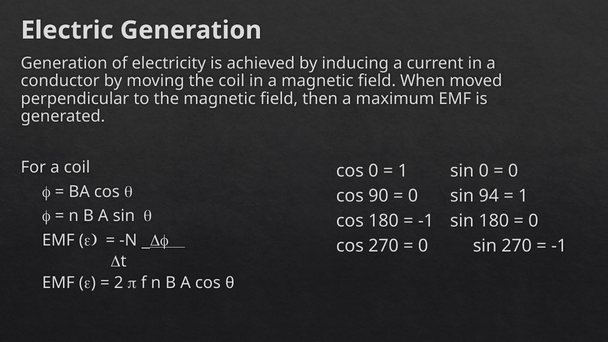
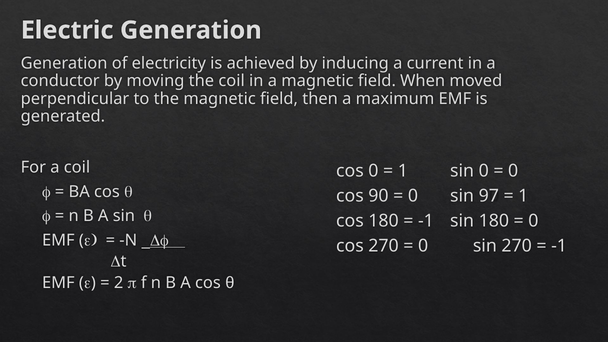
94: 94 -> 97 (489, 196)
